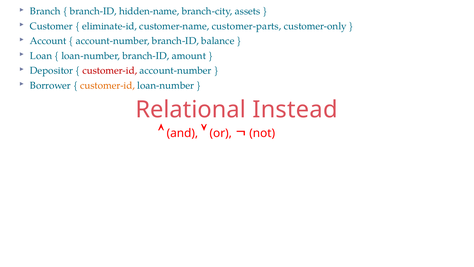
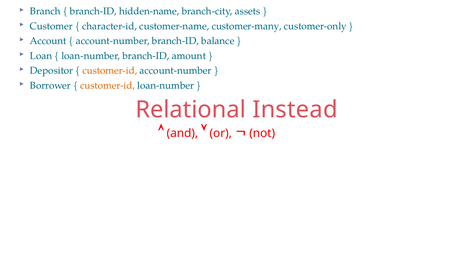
eliminate-id: eliminate-id -> character-id (110, 26)
customer-parts: customer-parts -> customer-many (247, 26)
customer-id colour: red -> orange (110, 71)
